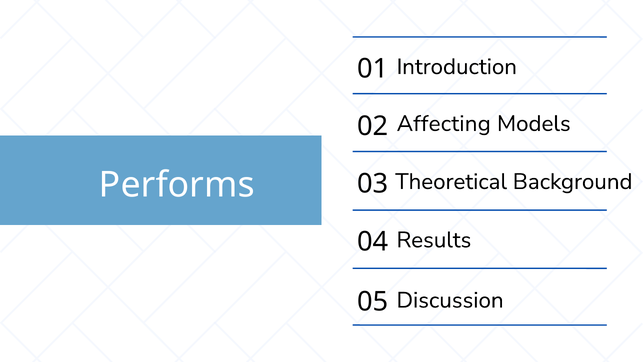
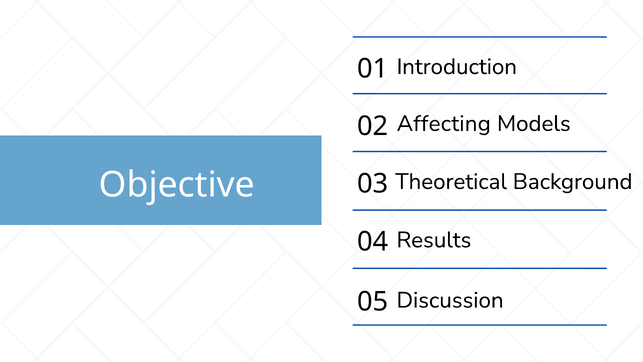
Performs: Performs -> Objective (177, 185)
